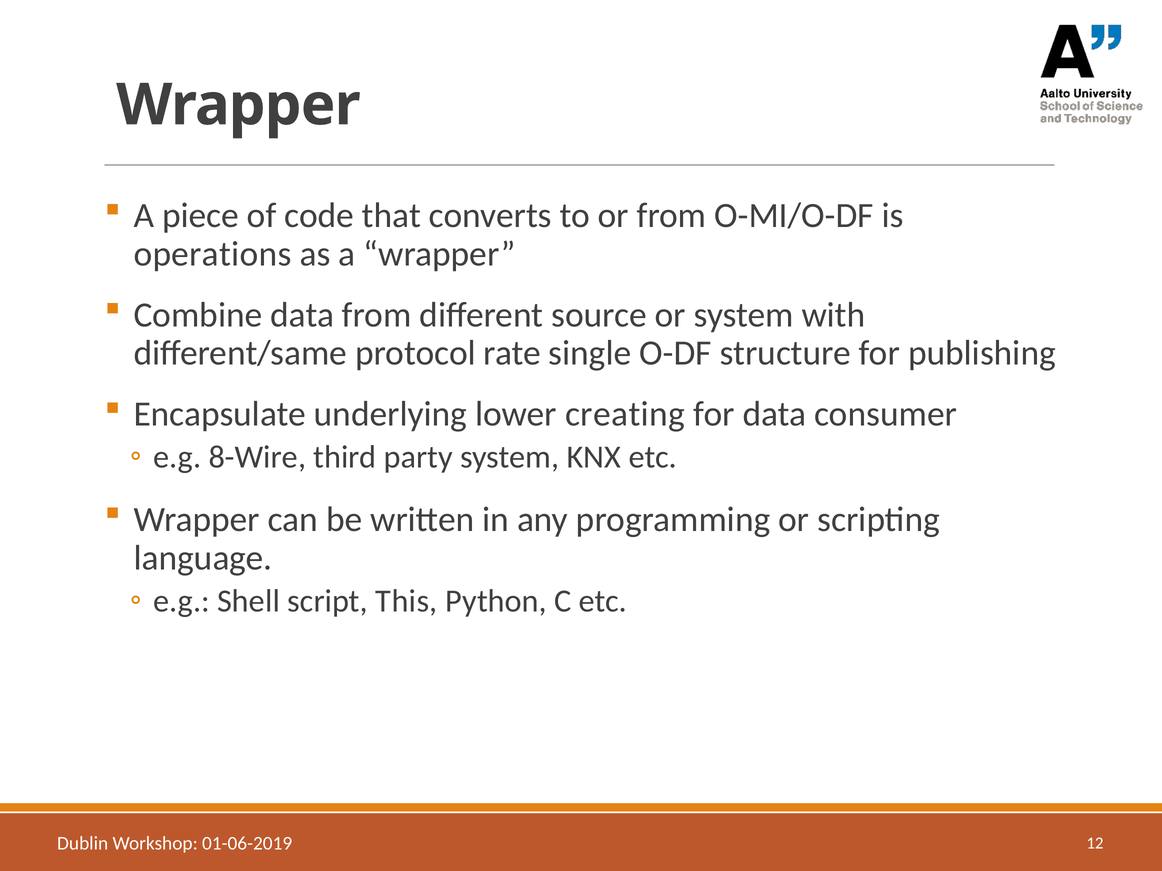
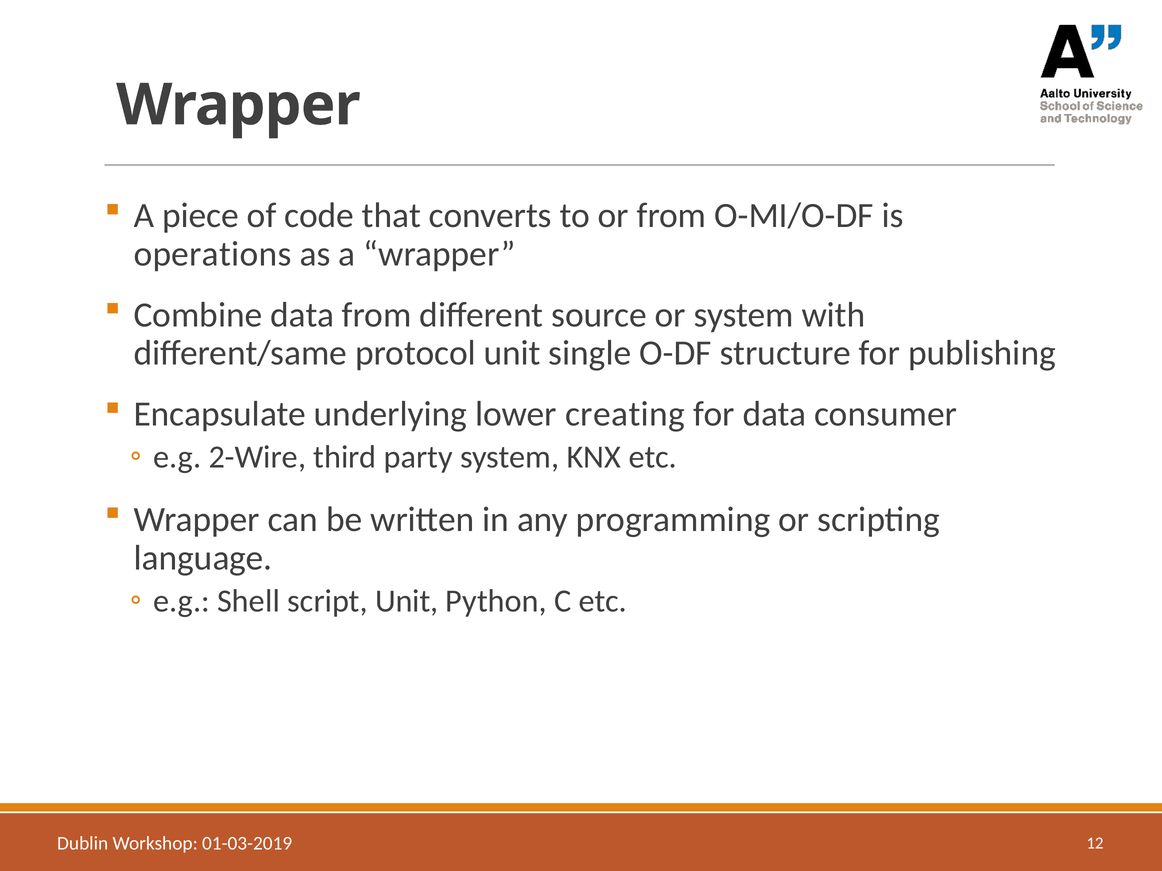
protocol rate: rate -> unit (512, 353)
8-Wire: 8-Wire -> 2-Wire (257, 457)
script This: This -> Unit (407, 601)
01-06-2019: 01-06-2019 -> 01-03-2019 (247, 844)
